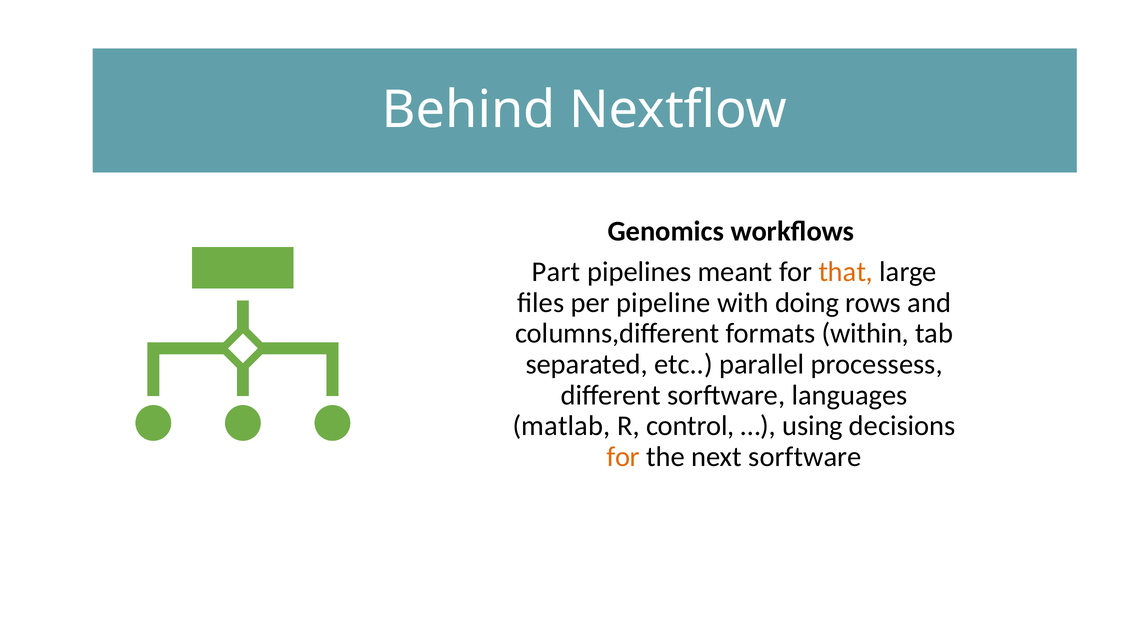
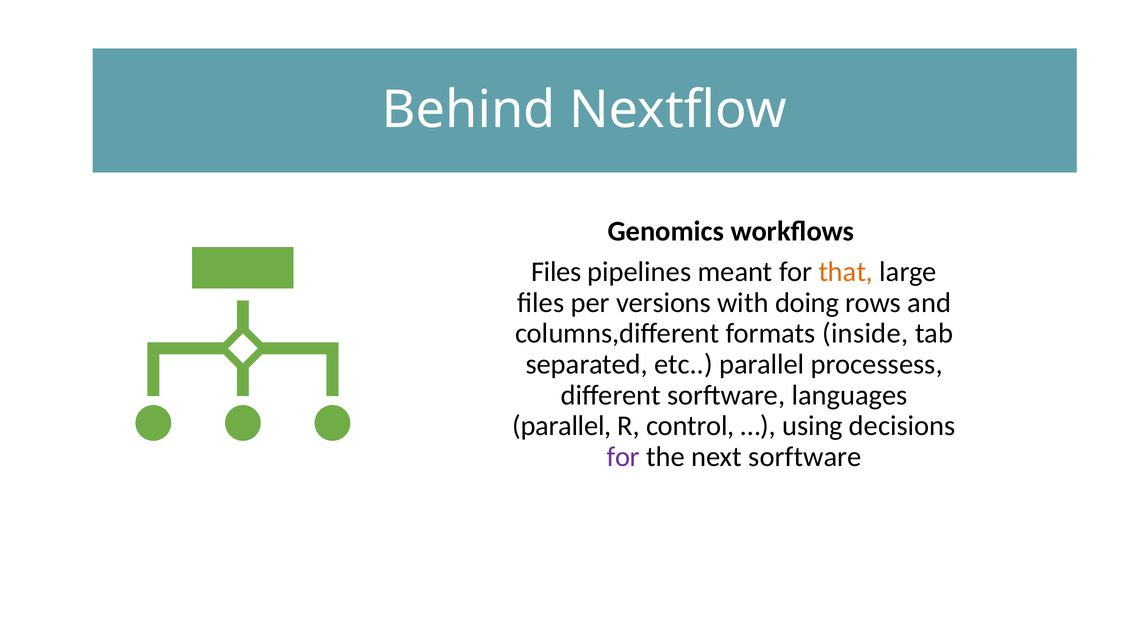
Part: Part -> Files (556, 272)
pipeline: pipeline -> versions (664, 303)
within: within -> inside (865, 333)
matlab: matlab -> parallel (562, 426)
for colour: orange -> purple (623, 457)
